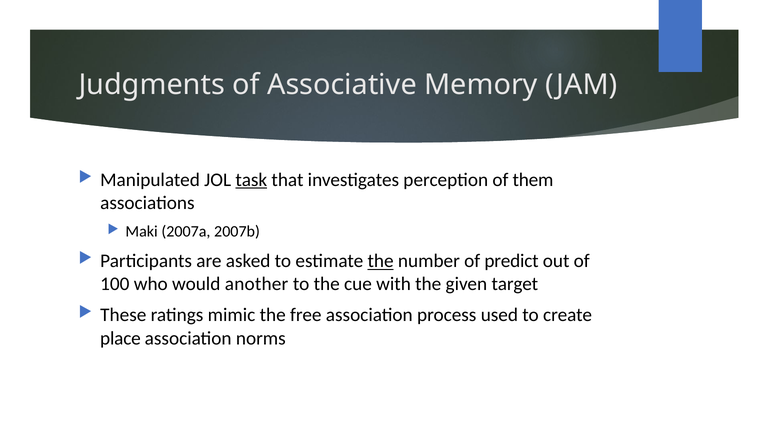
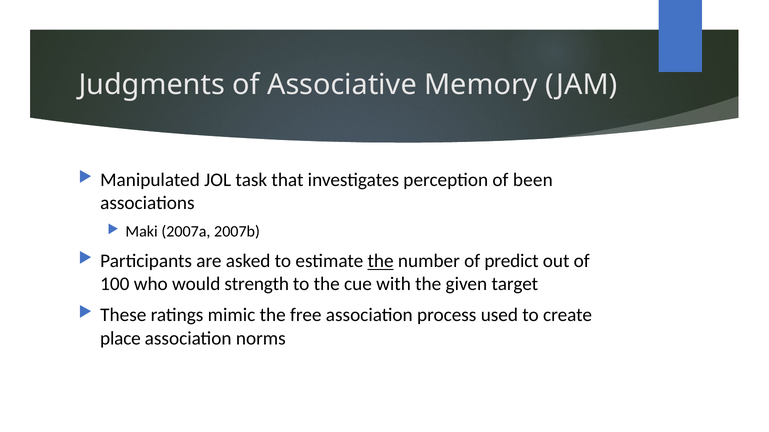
task underline: present -> none (251, 180)
them: them -> been (533, 180)
another: another -> strength (257, 284)
